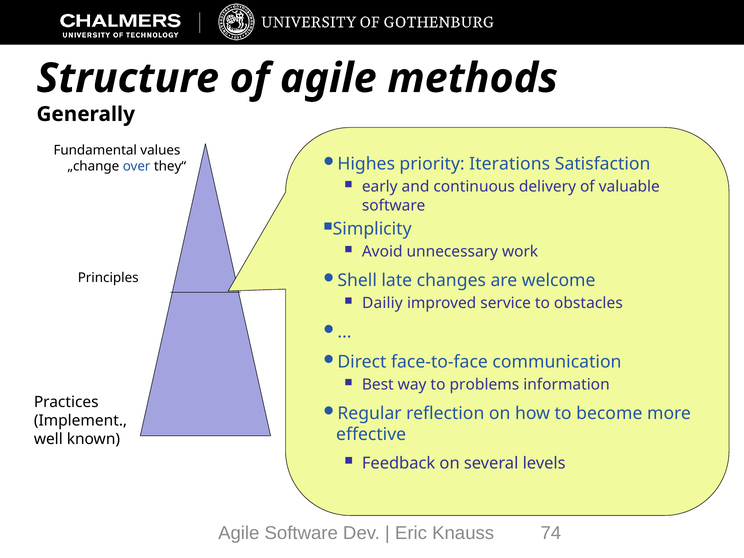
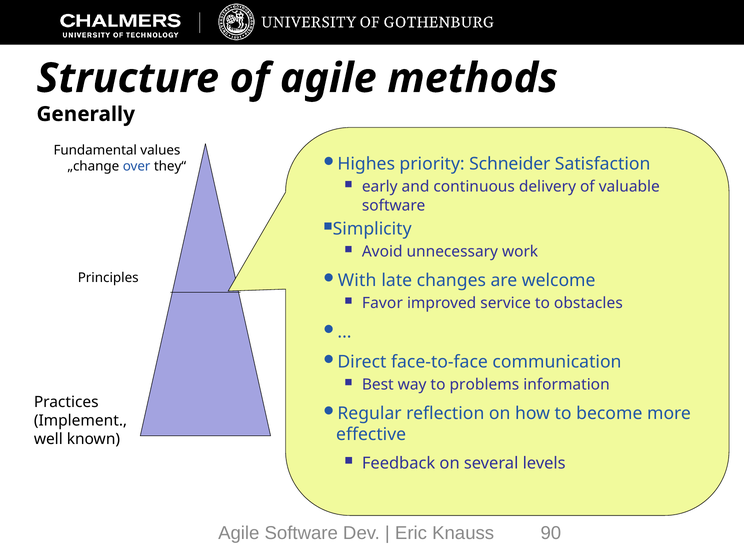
Iterations: Iterations -> Schneider (510, 164)
Shell: Shell -> With (357, 281)
Dailiy: Dailiy -> Favor (382, 303)
74: 74 -> 90 (551, 533)
